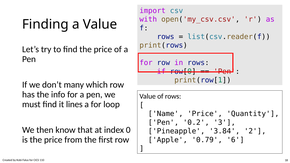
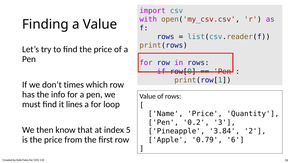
many: many -> times (74, 85)
0: 0 -> 5 (128, 130)
